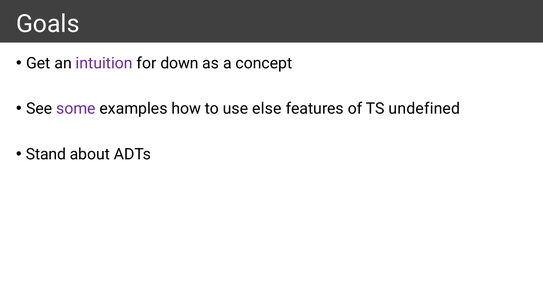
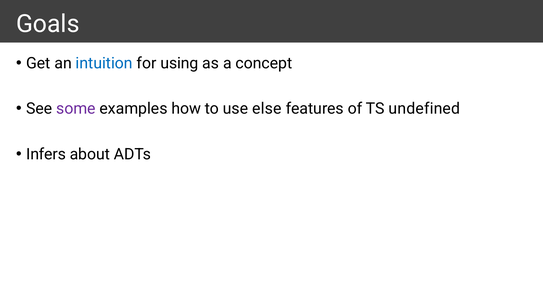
intuition colour: purple -> blue (104, 63)
down: down -> using (179, 63)
Stand: Stand -> Infers (46, 154)
